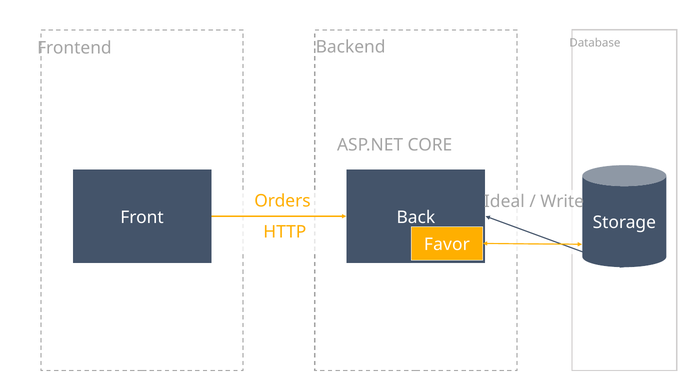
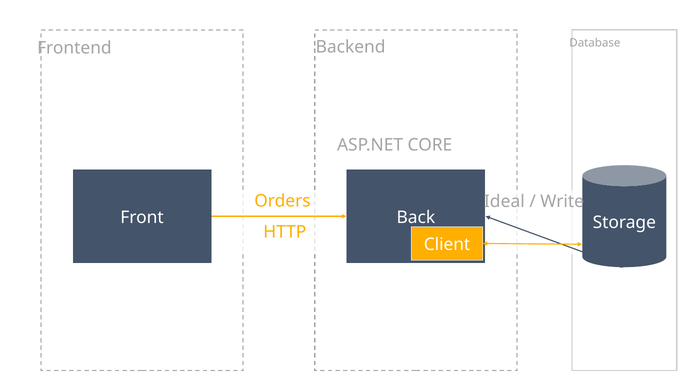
Favor: Favor -> Client (447, 245)
